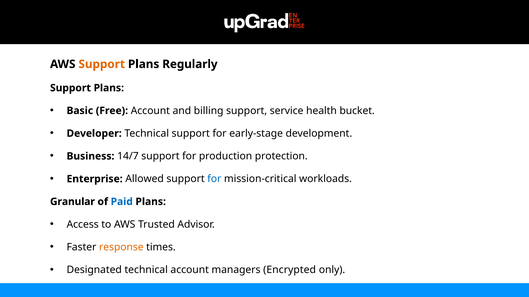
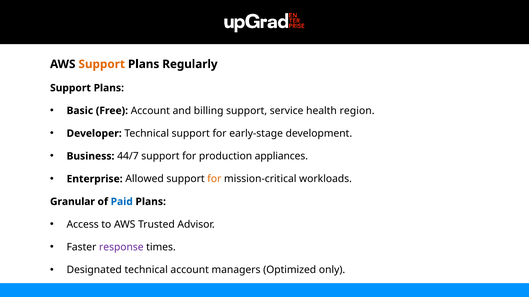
bucket: bucket -> region (357, 111)
14/7: 14/7 -> 44/7 (128, 156)
protection: protection -> appliances (281, 156)
for colour: blue -> orange (214, 179)
response colour: orange -> purple (121, 248)
Encrypted: Encrypted -> Optimized (290, 270)
